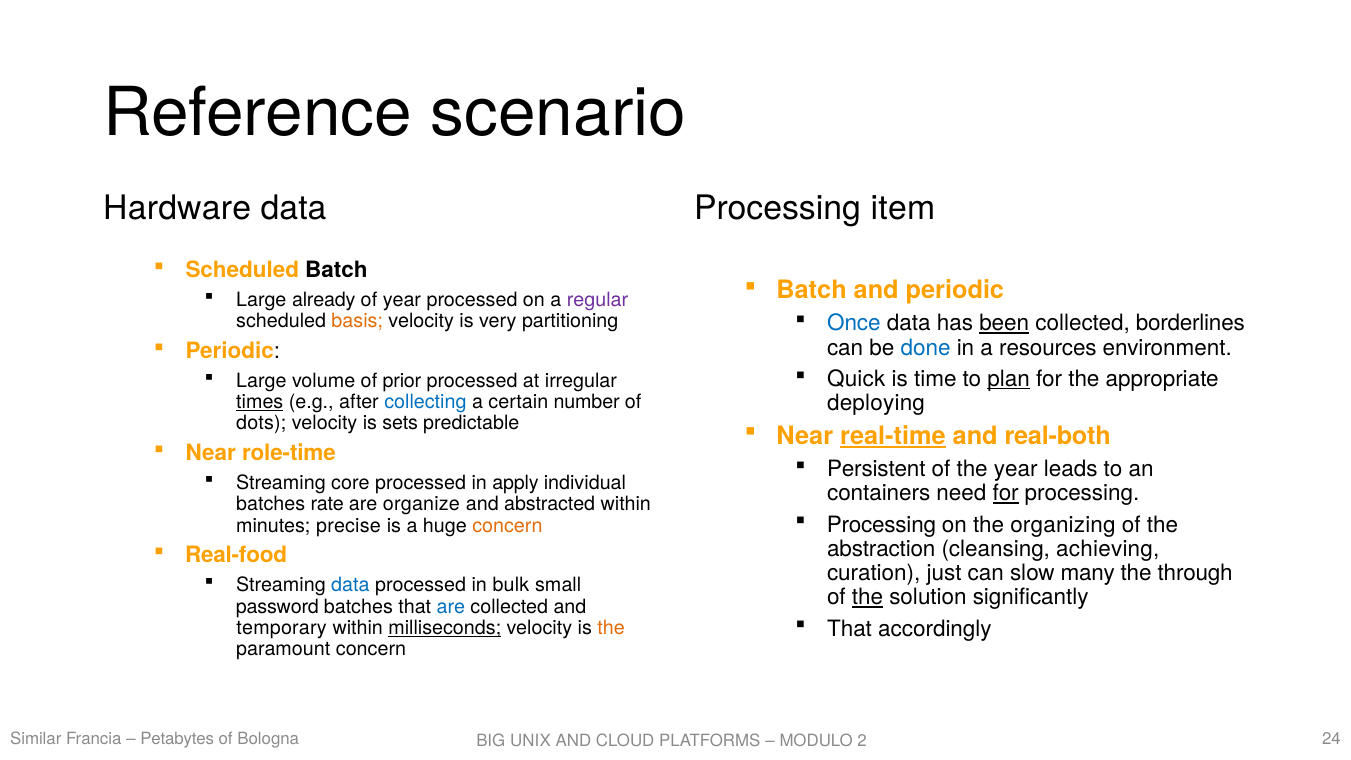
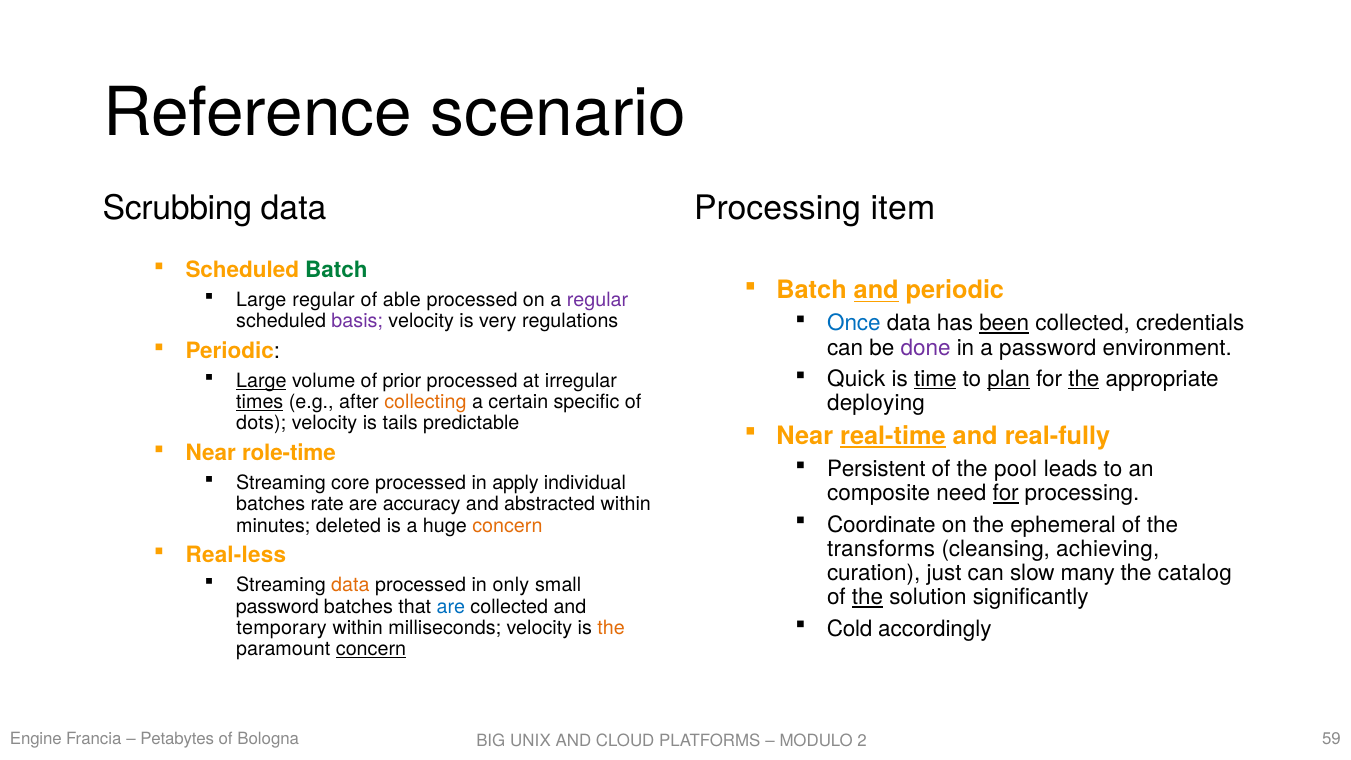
Hardware: Hardware -> Scrubbing (177, 209)
Batch colour: black -> green (336, 270)
and underline: none -> present (876, 290)
Large already: already -> regular (324, 300)
of year: year -> able (402, 300)
borderlines: borderlines -> credentials (1190, 323)
basis colour: orange -> purple (357, 321)
partitioning: partitioning -> regulations (570, 321)
done colour: blue -> purple (926, 348)
a resources: resources -> password (1048, 348)
time underline: none -> present (935, 379)
the underline: none -> present (1084, 379)
Large underline: none -> present (261, 381)
collecting colour: blue -> orange (425, 402)
number: number -> specific (587, 402)
sets: sets -> tails (400, 423)
real-both: real-both -> real-fully (1058, 436)
the year: year -> pool (1016, 469)
containers: containers -> composite (879, 493)
organize: organize -> accuracy (422, 504)
Processing: Processing -> Coordinate (881, 525)
organizing: organizing -> ephemeral (1063, 525)
precise: precise -> deleted (348, 526)
abstraction: abstraction -> transforms (881, 549)
Real-food: Real-food -> Real-less (236, 555)
through: through -> catalog (1195, 573)
data colour: blue -> orange (350, 585)
bulk: bulk -> only (511, 585)
That: That -> Cold (850, 629)
milliseconds underline: present -> none (445, 628)
concern underline: none -> present (371, 649)
Similar: Similar -> Engine (36, 739)
24: 24 -> 59 (1331, 739)
